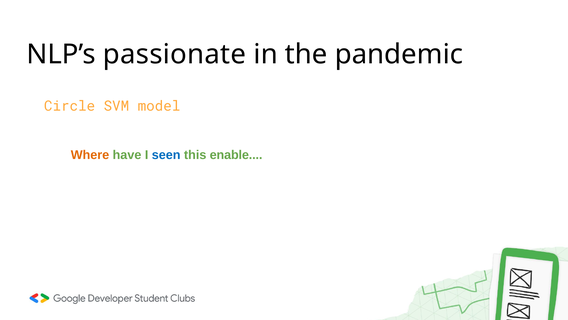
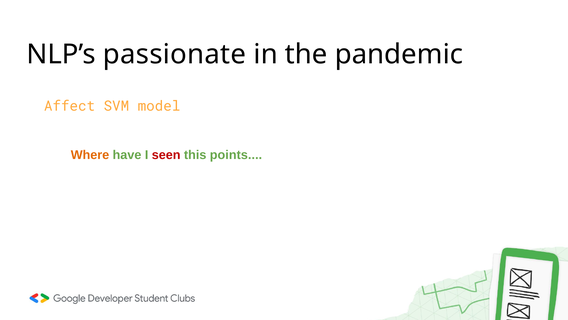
Circle: Circle -> Affect (70, 106)
seen colour: blue -> red (166, 155)
enable: enable -> points (236, 155)
